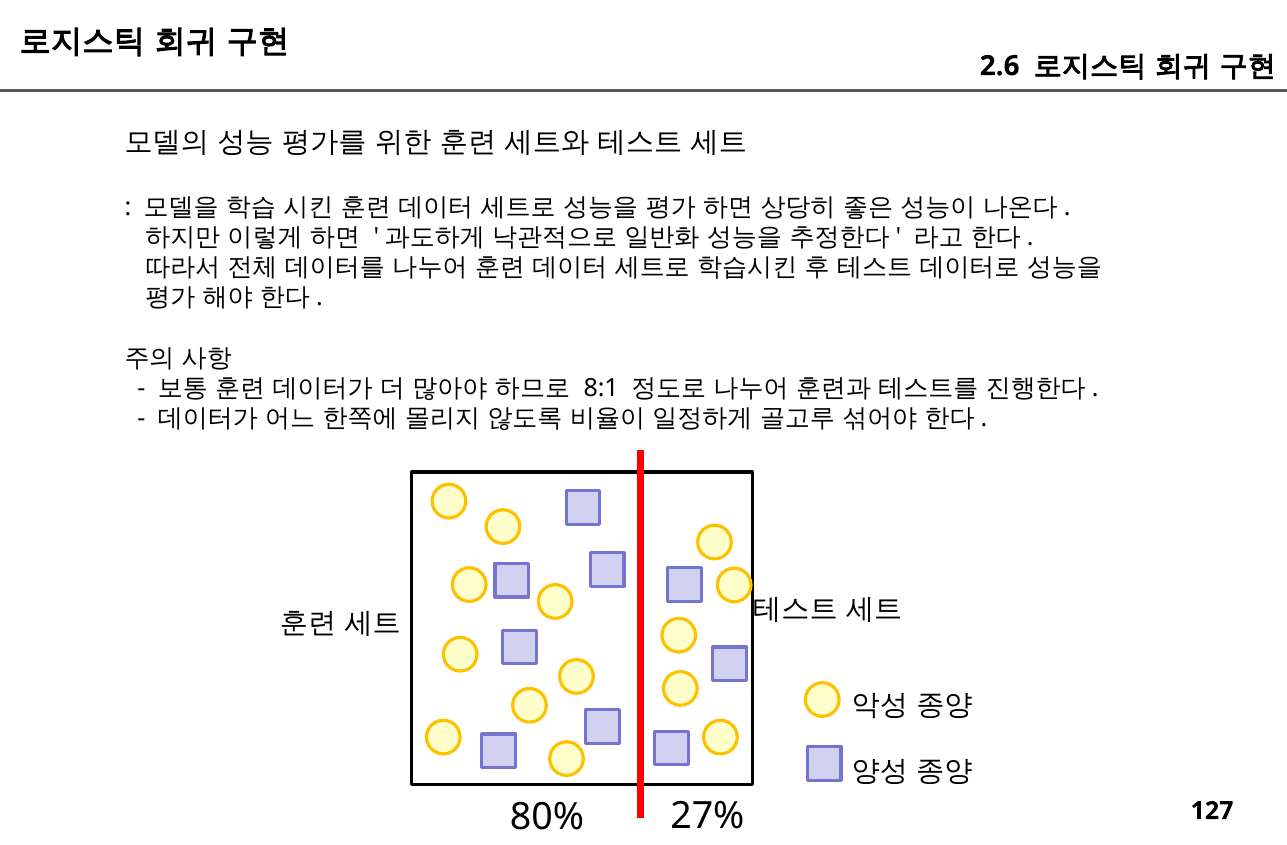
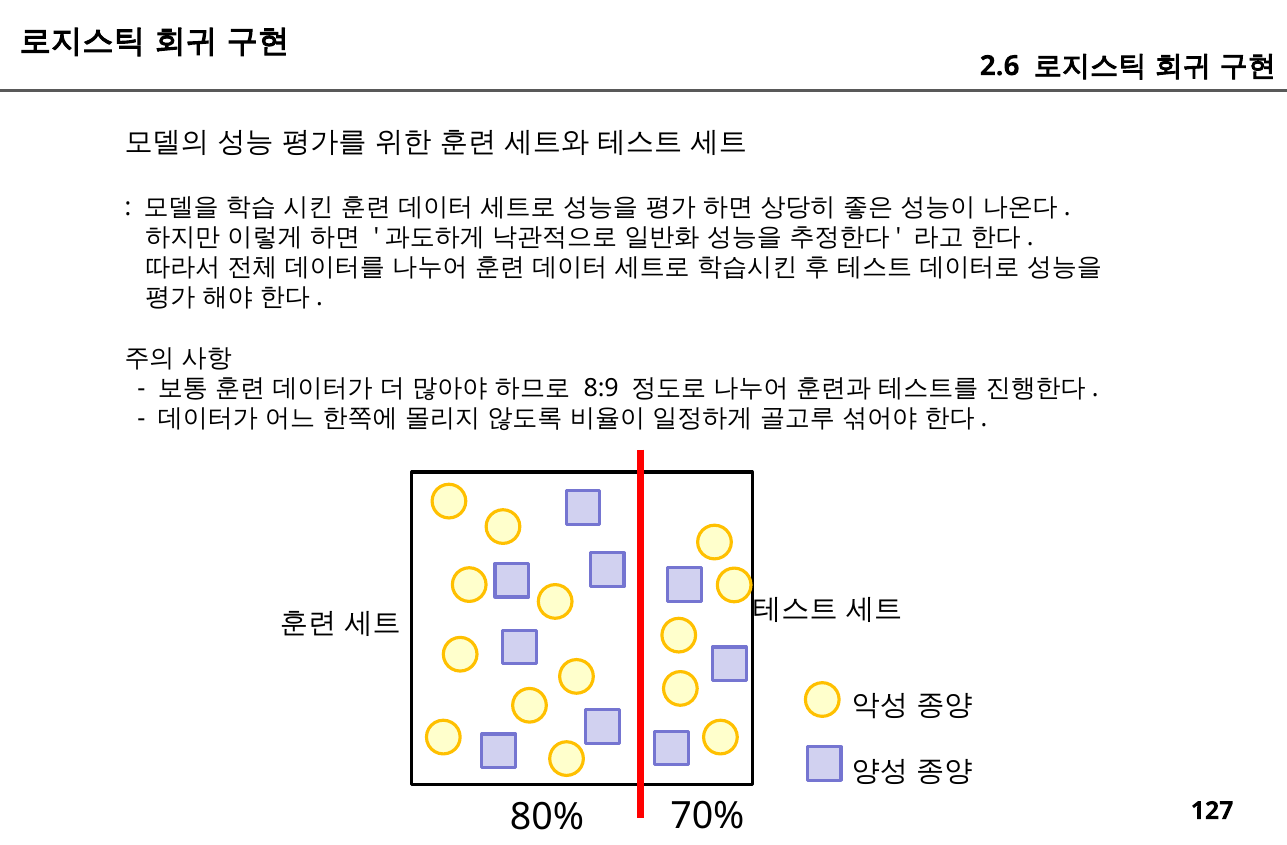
8:1: 8:1 -> 8:9 (601, 388)
27%: 27% -> 70% (707, 816)
